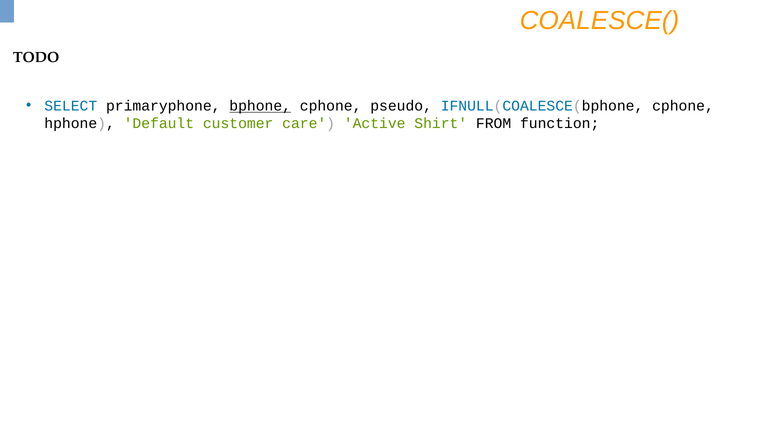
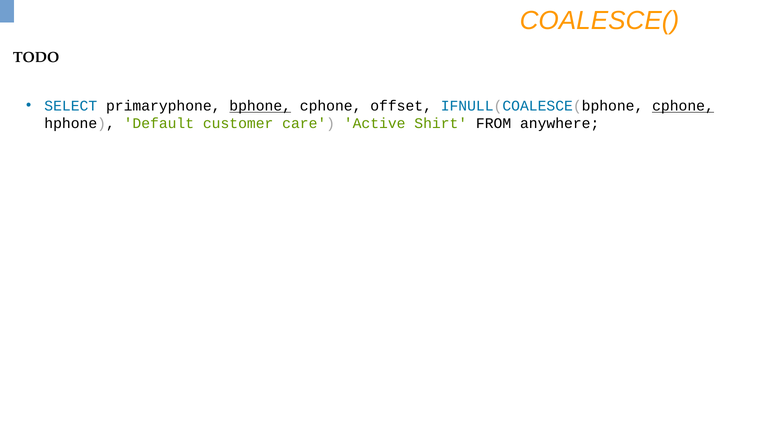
pseudo: pseudo -> offset (401, 106)
cphone underline: none -> present (683, 106)
function: function -> anywhere (560, 123)
